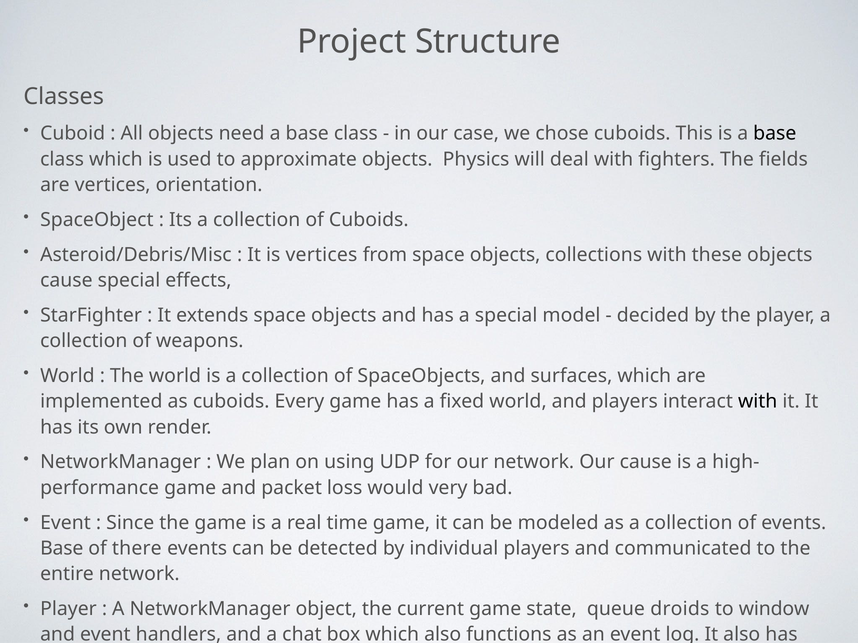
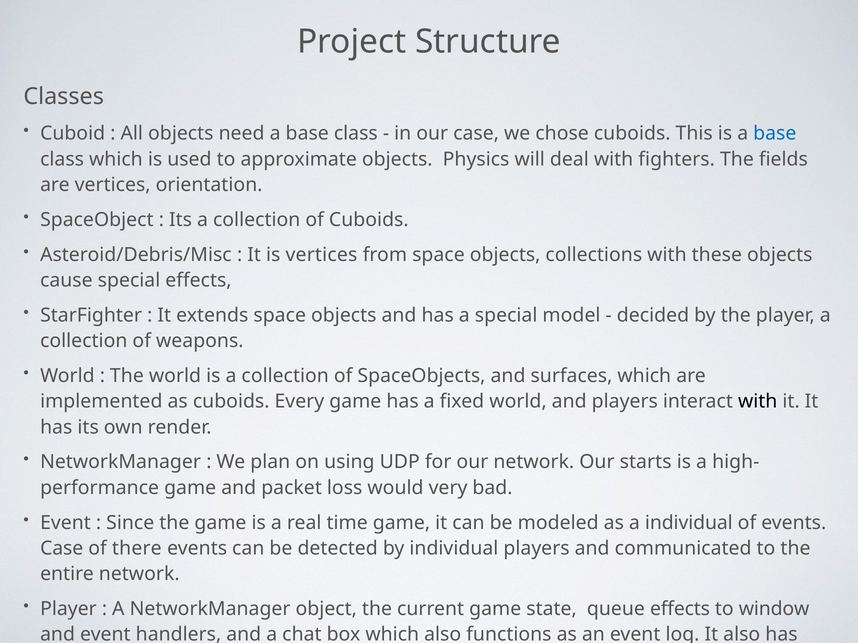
base colour: black -> blue (775, 134)
Our cause: cause -> starts (646, 462)
as a collection: collection -> individual (689, 523)
Base: Base -> Case (62, 549)
queue droids: droids -> effects (680, 609)
